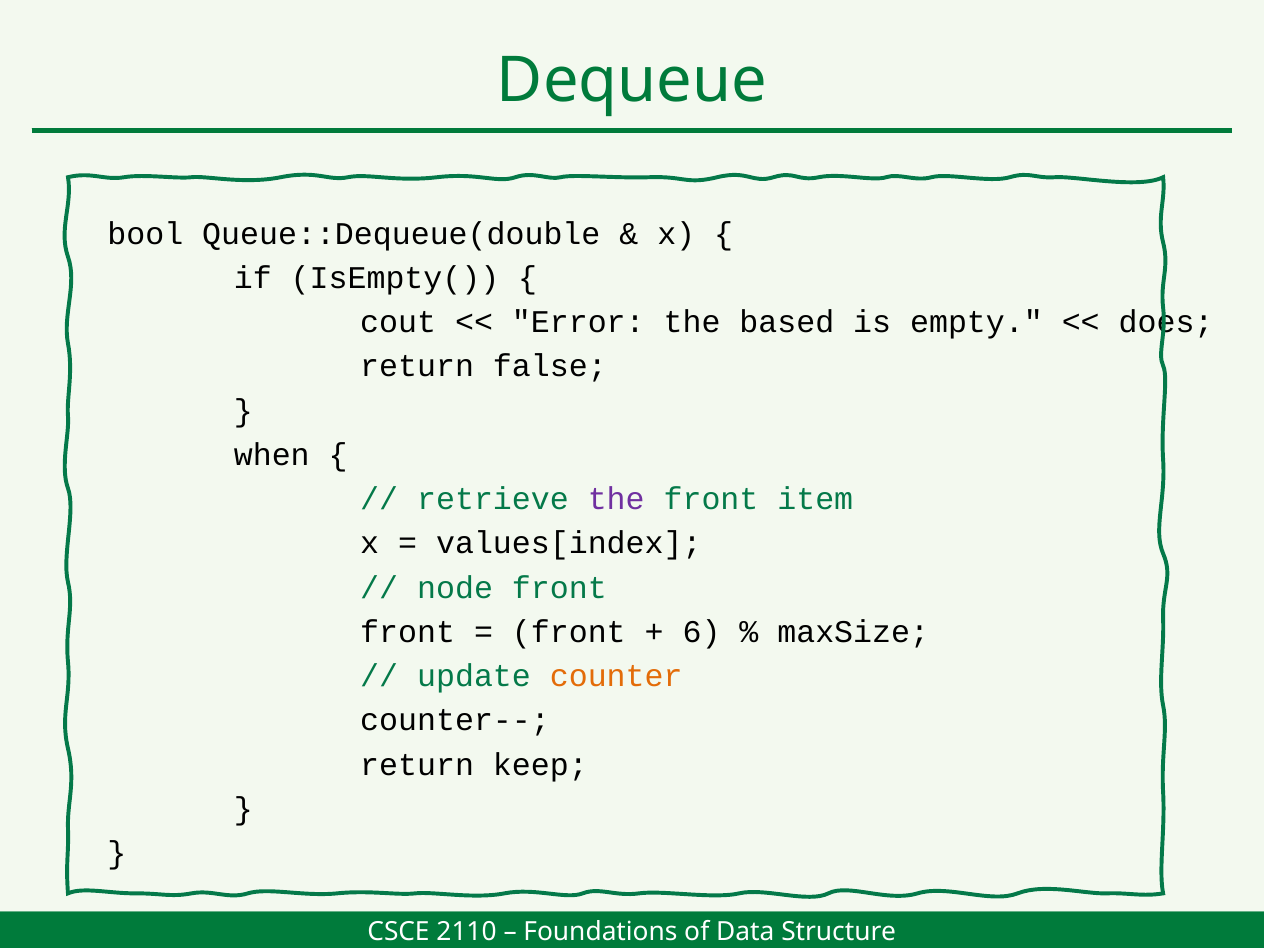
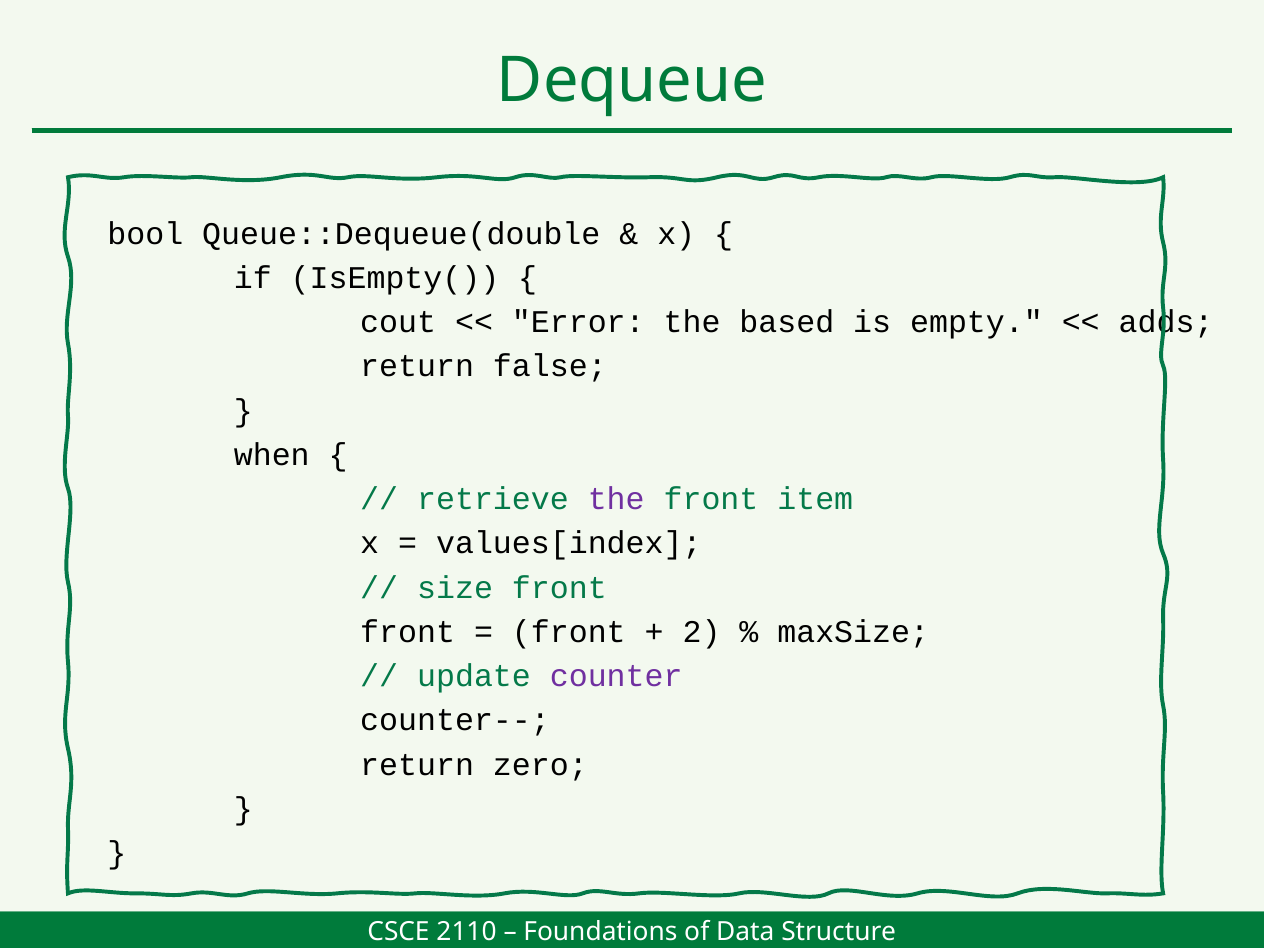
does: does -> adds (1166, 322)
node: node -> size (455, 588)
6: 6 -> 2 (702, 632)
counter colour: orange -> purple (616, 676)
keep: keep -> zero (540, 765)
